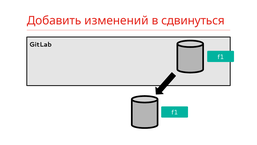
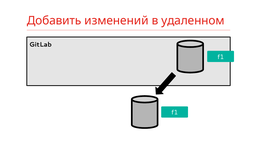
сдвинуться: сдвинуться -> удаленном (193, 20)
